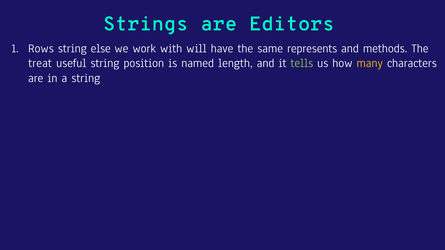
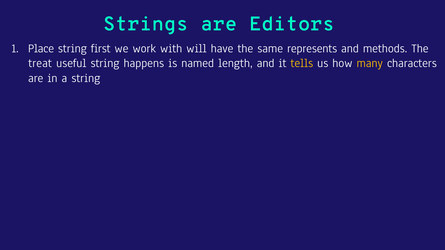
Rows: Rows -> Place (41, 48)
else: else -> first (101, 48)
position: position -> happens (144, 63)
tells colour: light green -> yellow (302, 63)
